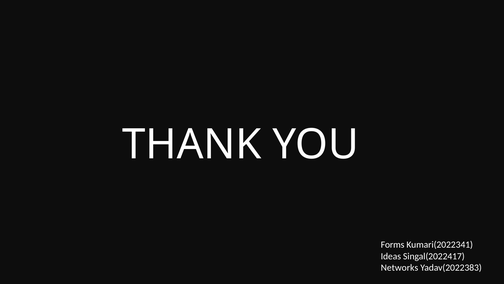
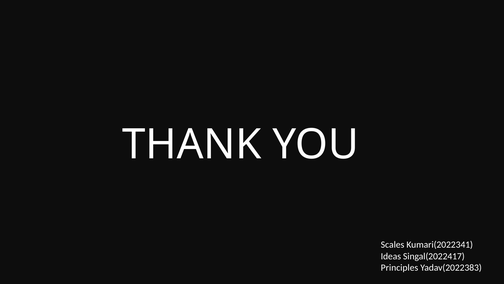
Forms: Forms -> Scales (393, 244)
Networks: Networks -> Principles (399, 267)
